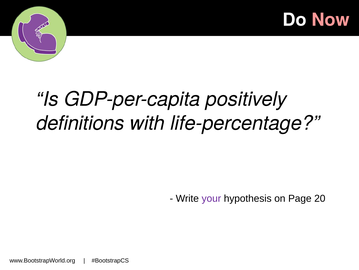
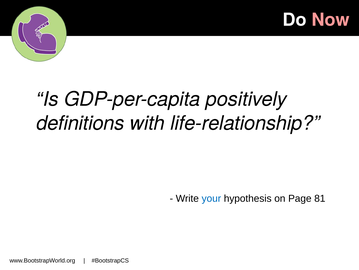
life-percentage: life-percentage -> life-relationship (245, 123)
your colour: purple -> blue (211, 198)
20: 20 -> 81 (320, 198)
